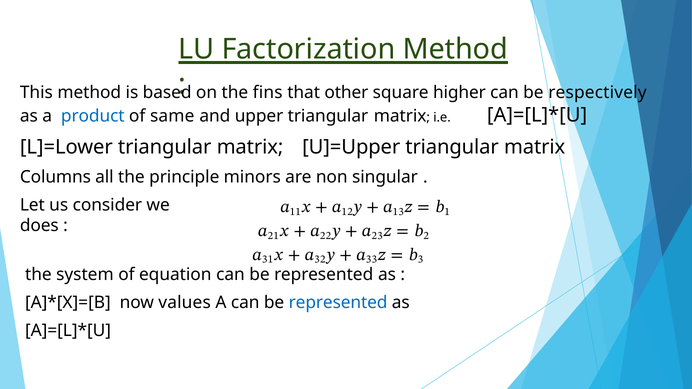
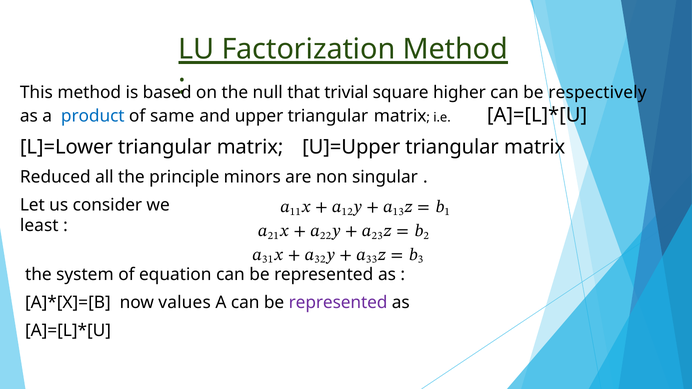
fins: fins -> null (268, 93)
other: other -> trivial (346, 93)
Columns: Columns -> Reduced (55, 177)
does: does -> least (39, 226)
represented colour: blue -> purple (338, 303)
